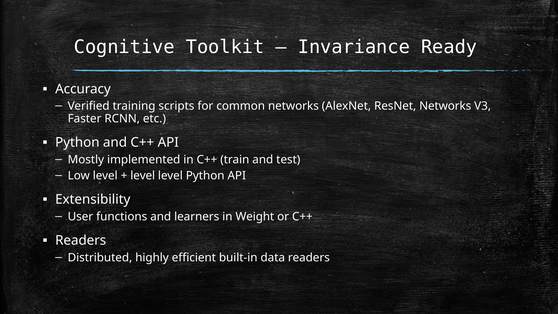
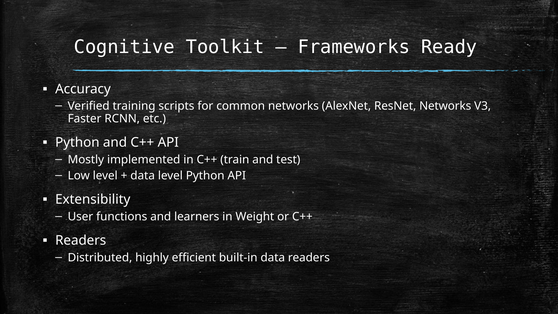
Invariance: Invariance -> Frameworks (354, 47)
level: level -> data (143, 176)
